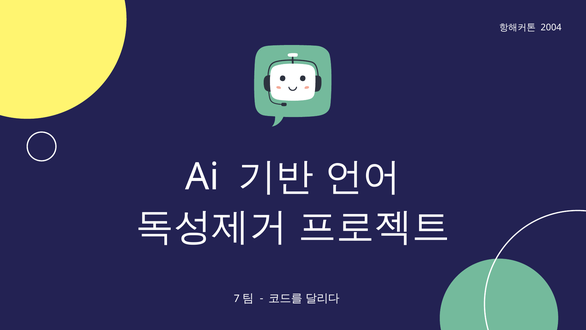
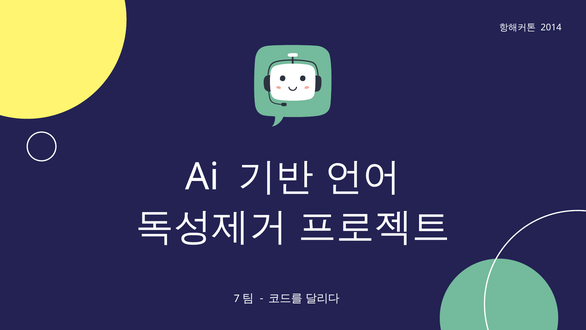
2004: 2004 -> 2014 (551, 27)
